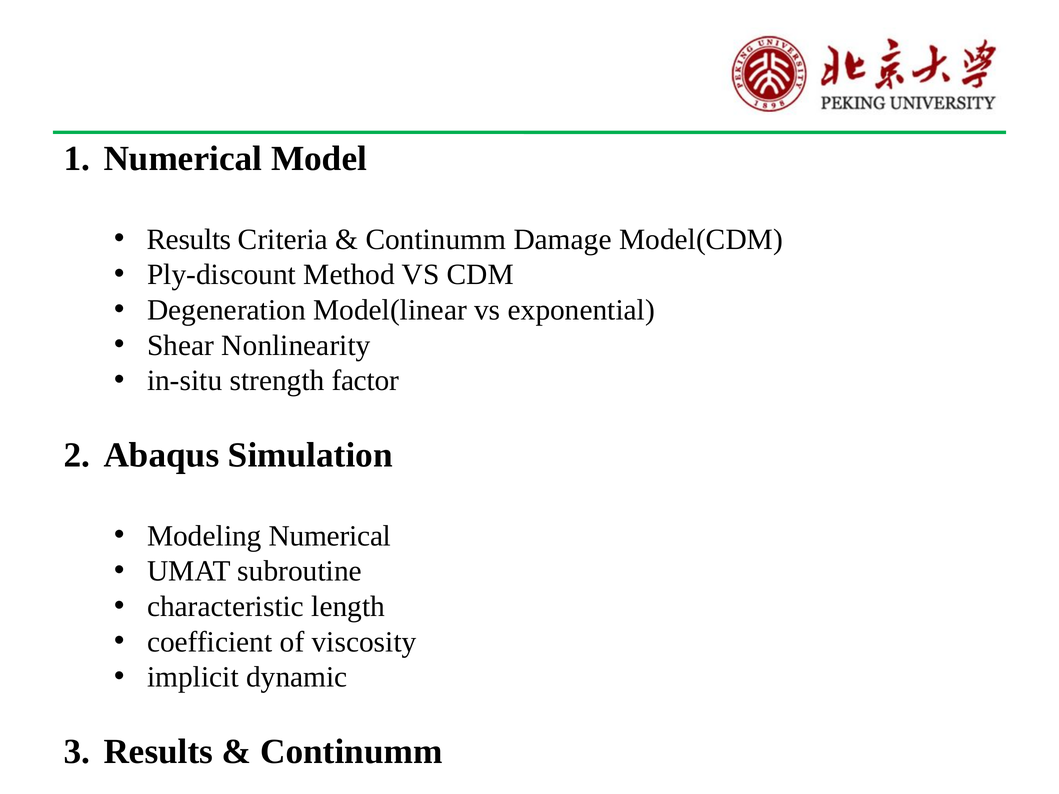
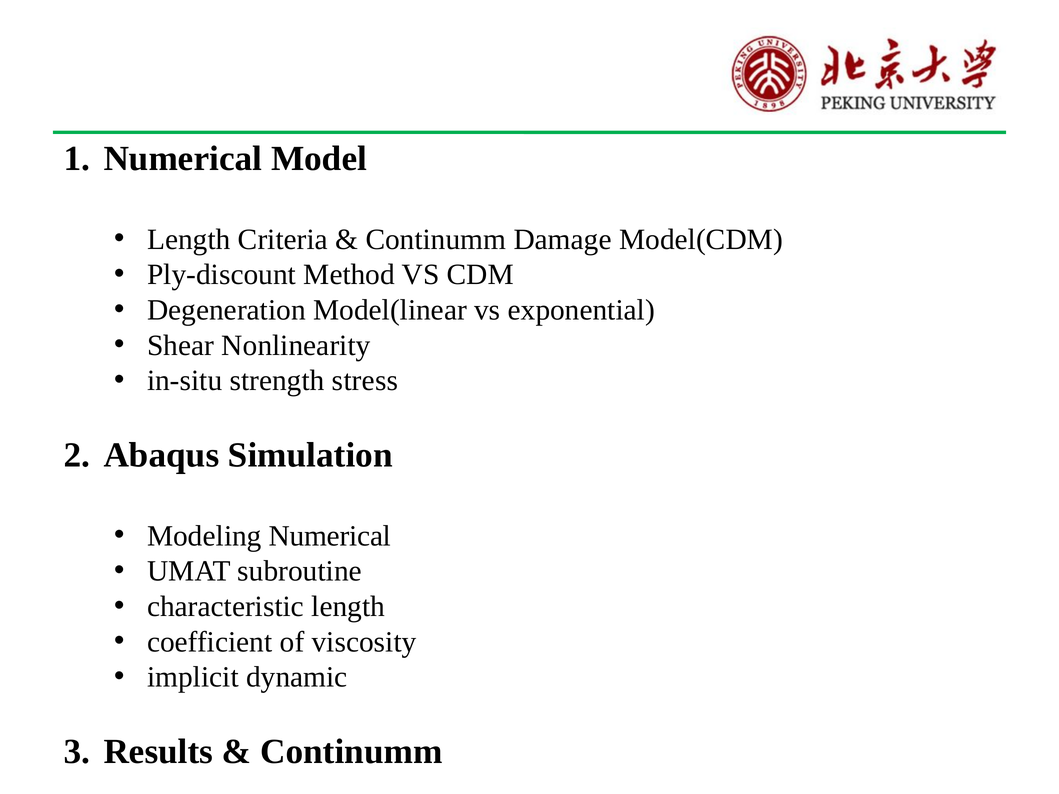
Results: Results -> Length (189, 239)
factor: factor -> stress (365, 381)
